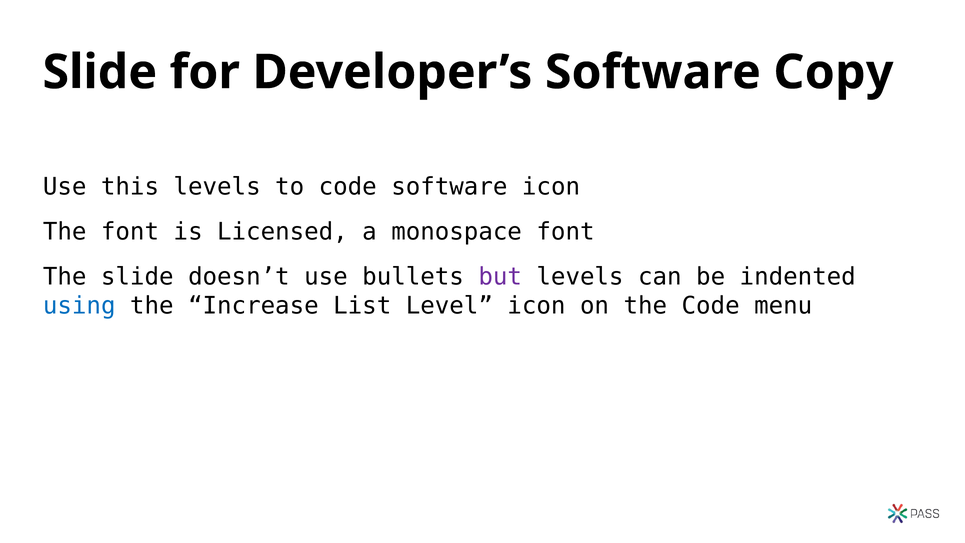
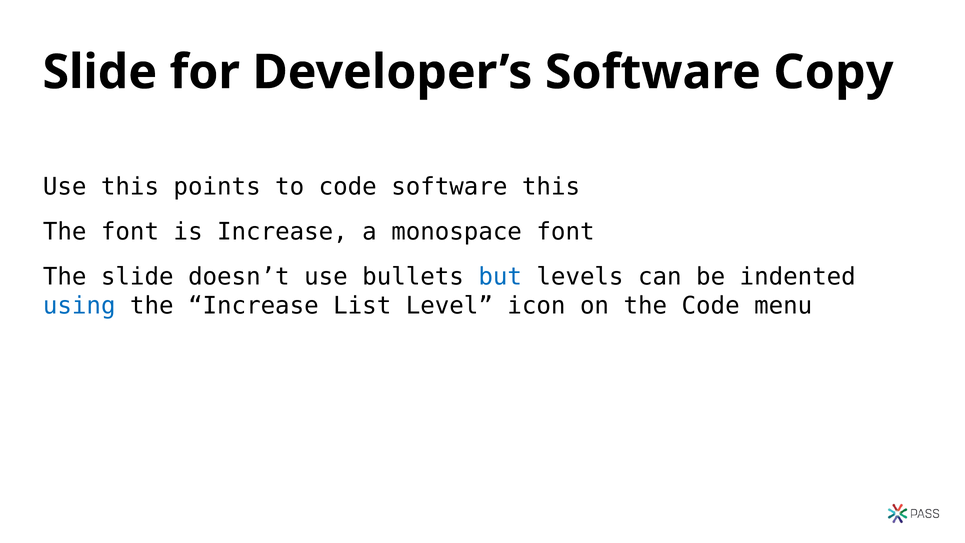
this levels: levels -> points (217, 187)
software icon: icon -> this (551, 187)
is Licensed: Licensed -> Increase (282, 232)
but colour: purple -> blue (500, 277)
